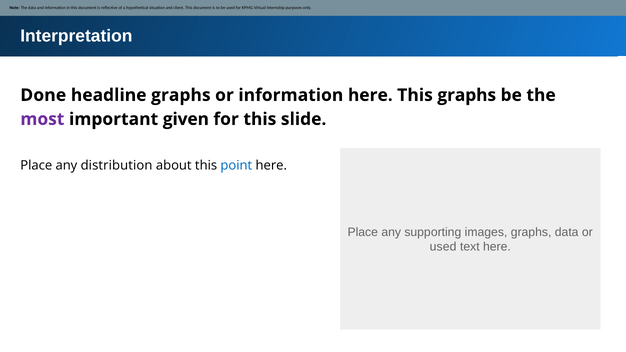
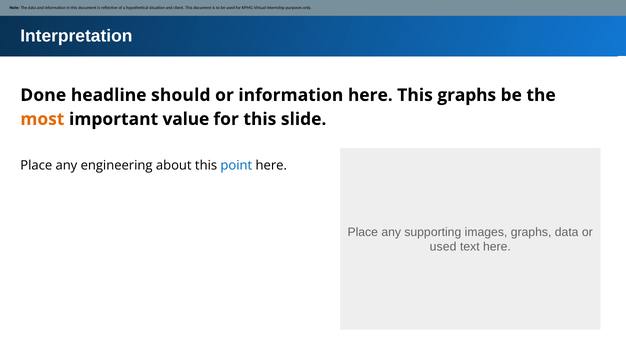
headline graphs: graphs -> should (181, 95)
most colour: purple -> orange (42, 119)
given: given -> value (186, 119)
distribution: distribution -> engineering (117, 166)
